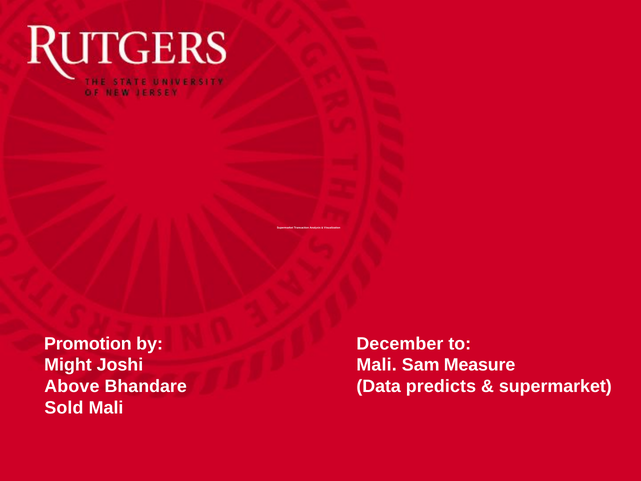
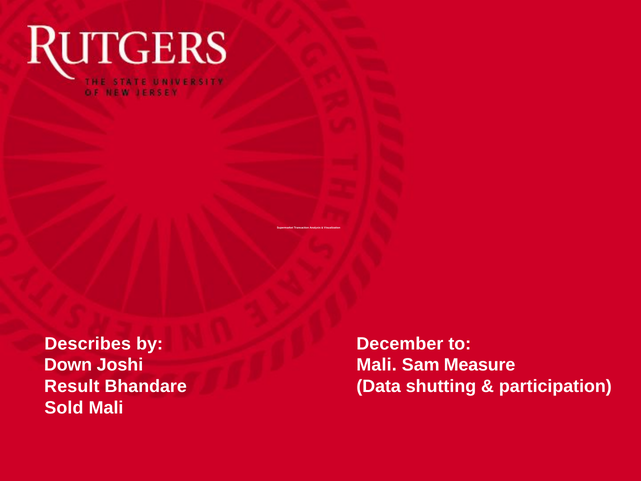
Promotion: Promotion -> Describes (88, 343)
Might: Might -> Down (68, 365)
Above: Above -> Result (72, 386)
predicts: predicts -> shutting (441, 386)
supermarket: supermarket -> participation (555, 386)
